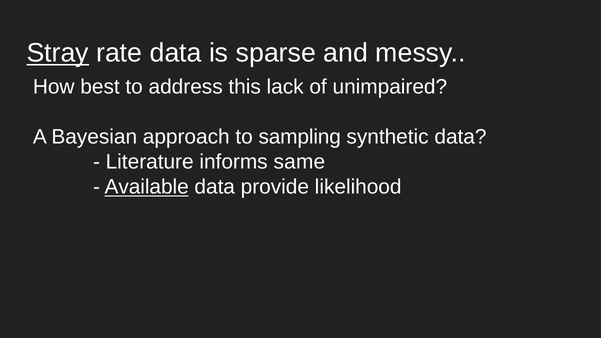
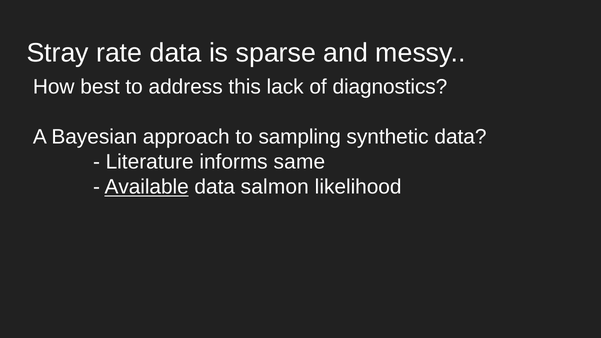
Stray underline: present -> none (58, 53)
unimpaired: unimpaired -> diagnostics (390, 87)
provide: provide -> salmon (275, 187)
